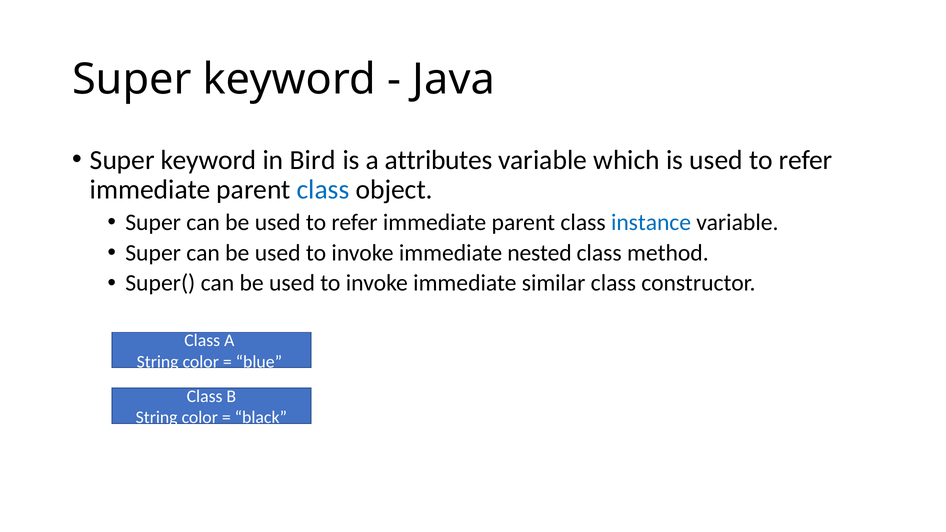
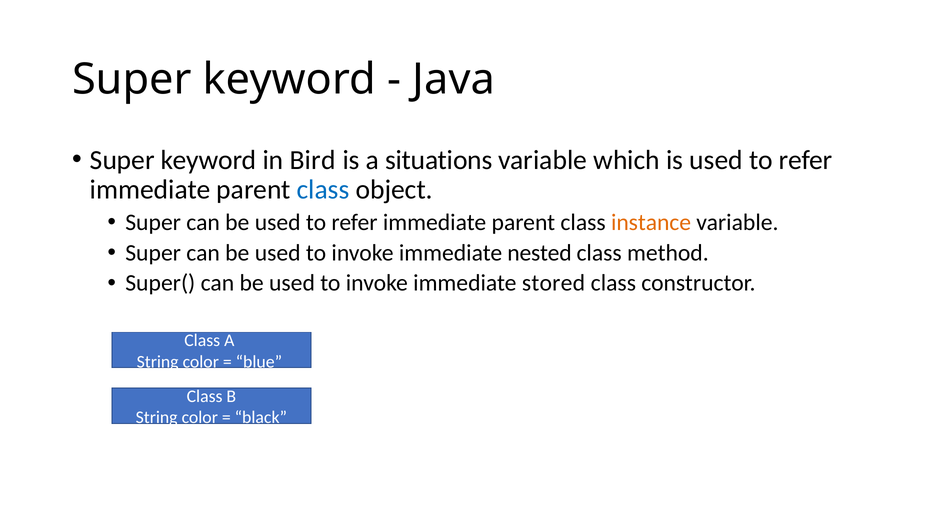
attributes: attributes -> situations (439, 160)
instance colour: blue -> orange (651, 222)
similar: similar -> stored (553, 283)
